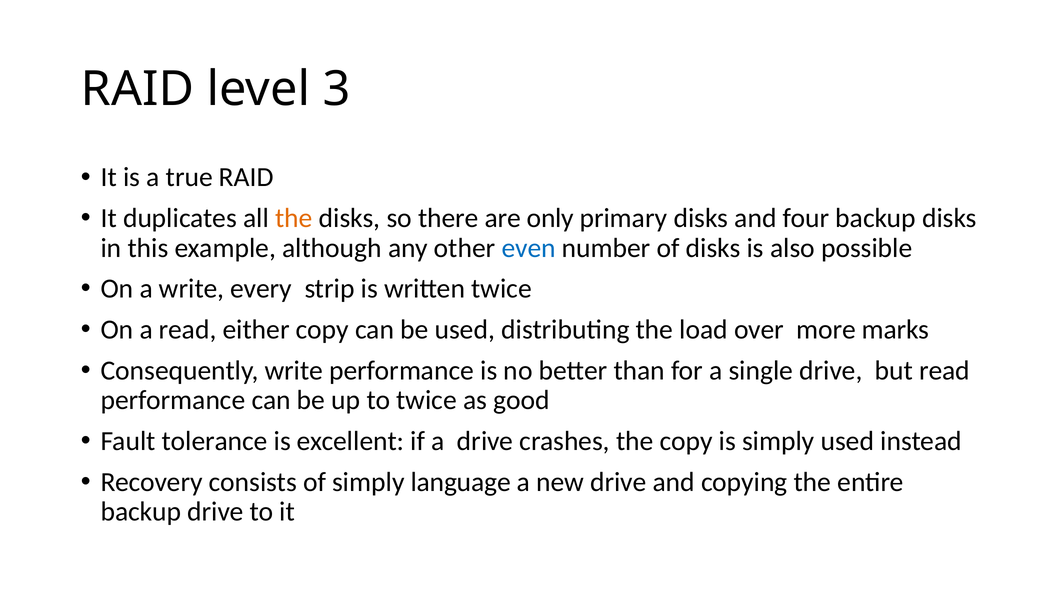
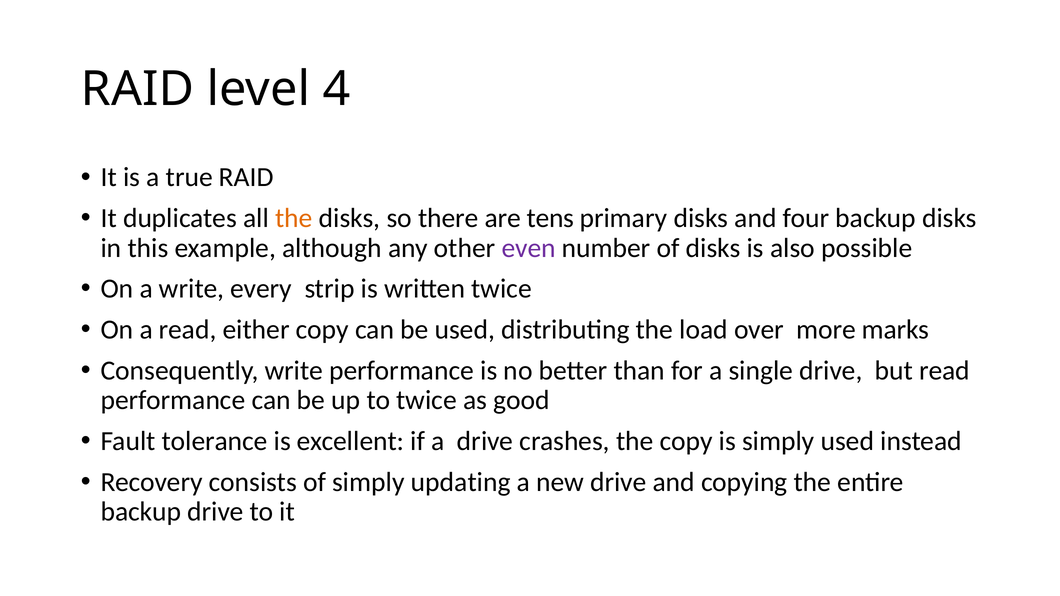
3: 3 -> 4 (337, 89)
only: only -> tens (550, 218)
even colour: blue -> purple (529, 248)
language: language -> updating (461, 482)
